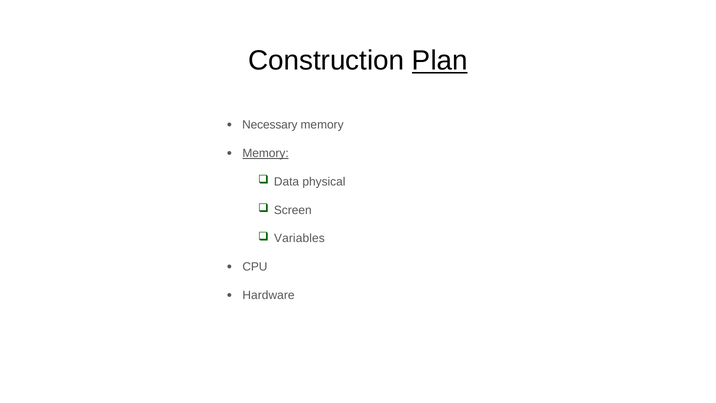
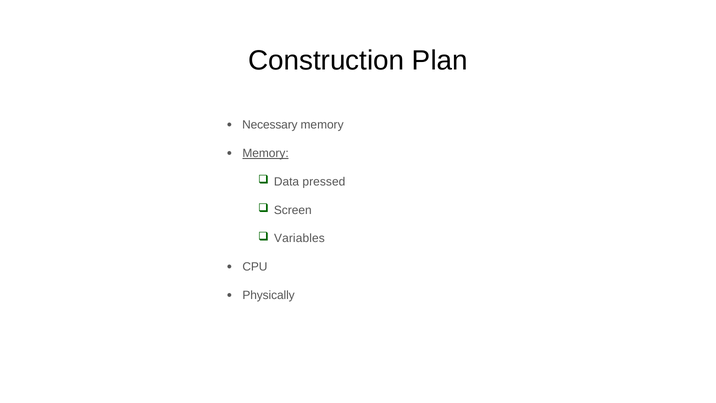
Plan underline: present -> none (440, 61)
physical: physical -> pressed (324, 182)
Hardware: Hardware -> Physically (269, 295)
